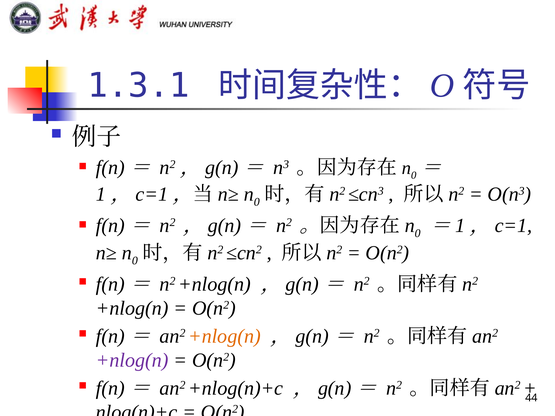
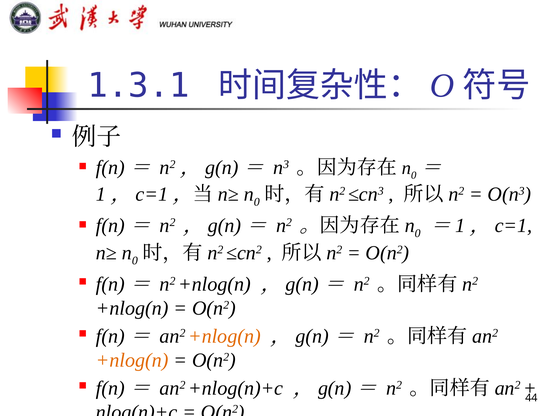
+nlog(n colour: purple -> orange (132, 361)
